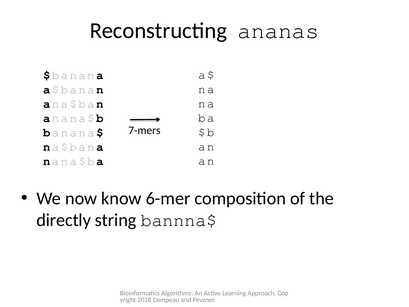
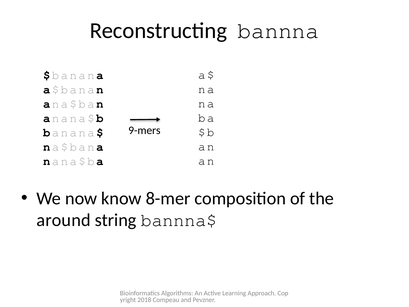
ananas: ananas -> bannna (278, 31)
7-mers: 7-mers -> 9-mers (144, 130)
6-mer: 6-mer -> 8-mer (168, 198)
directly: directly -> around (64, 220)
